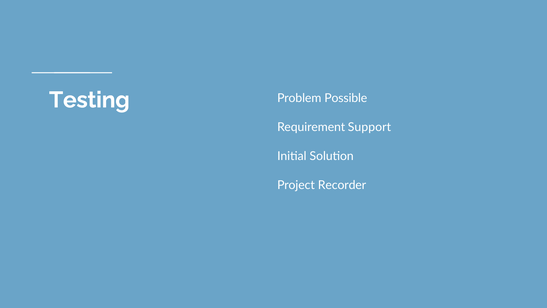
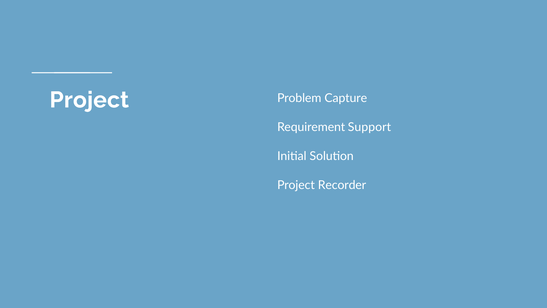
Testing: Testing -> Project (89, 100)
Possible: Possible -> Capture (346, 98)
